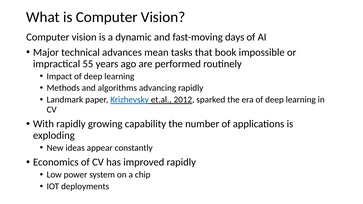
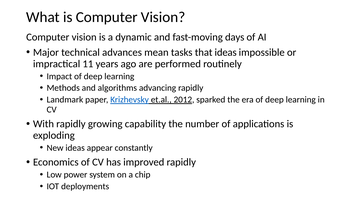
that book: book -> ideas (226, 52)
55: 55 -> 11 (88, 64)
